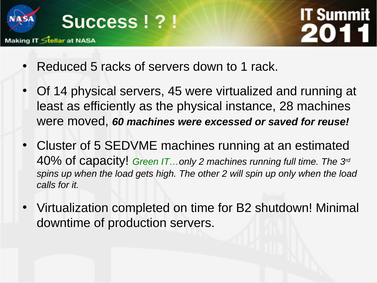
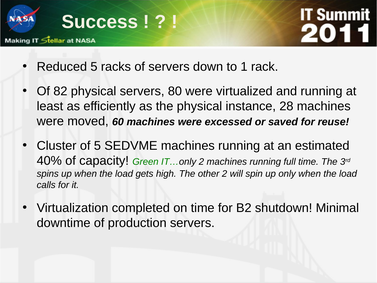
14: 14 -> 82 (60, 91)
45: 45 -> 80 (175, 91)
